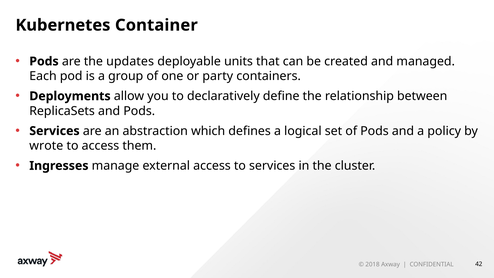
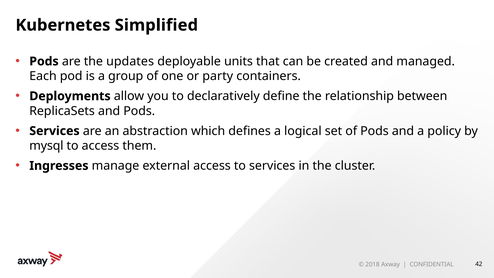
Container: Container -> Simplified (156, 25)
wrote: wrote -> mysql (46, 146)
